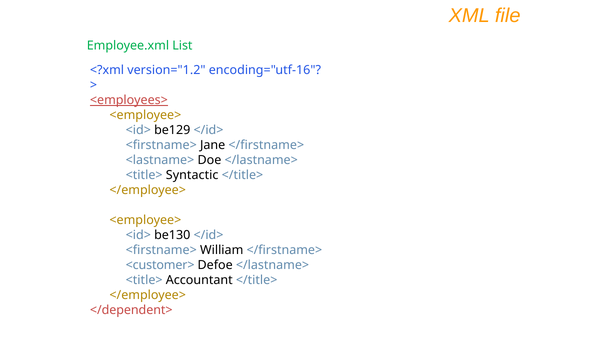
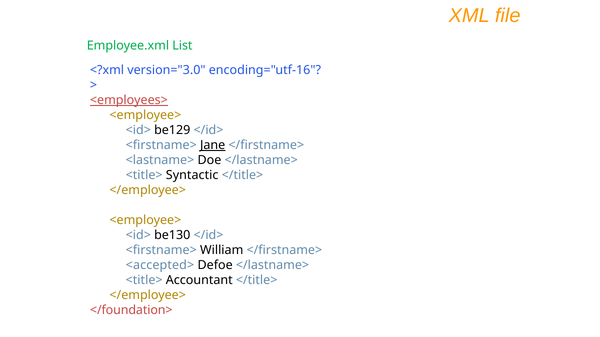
version="1.2: version="1.2 -> version="3.0 (166, 70)
Jane underline: none -> present (213, 145)
<customer>: <customer> -> <accepted> (160, 265)
</dependent>: </dependent> -> </foundation> (131, 310)
